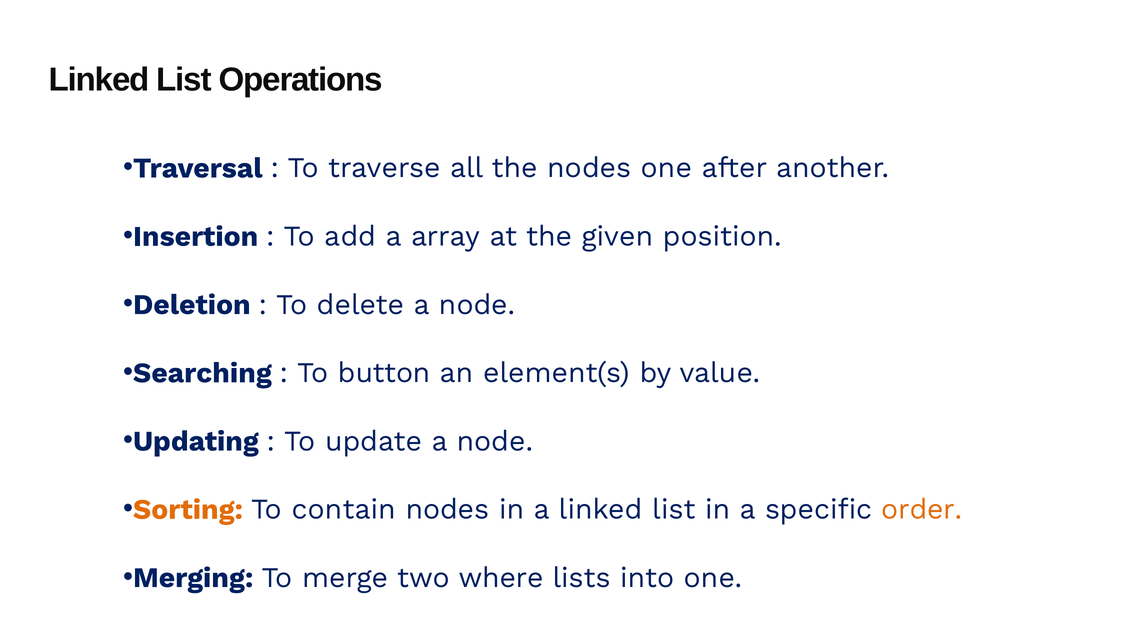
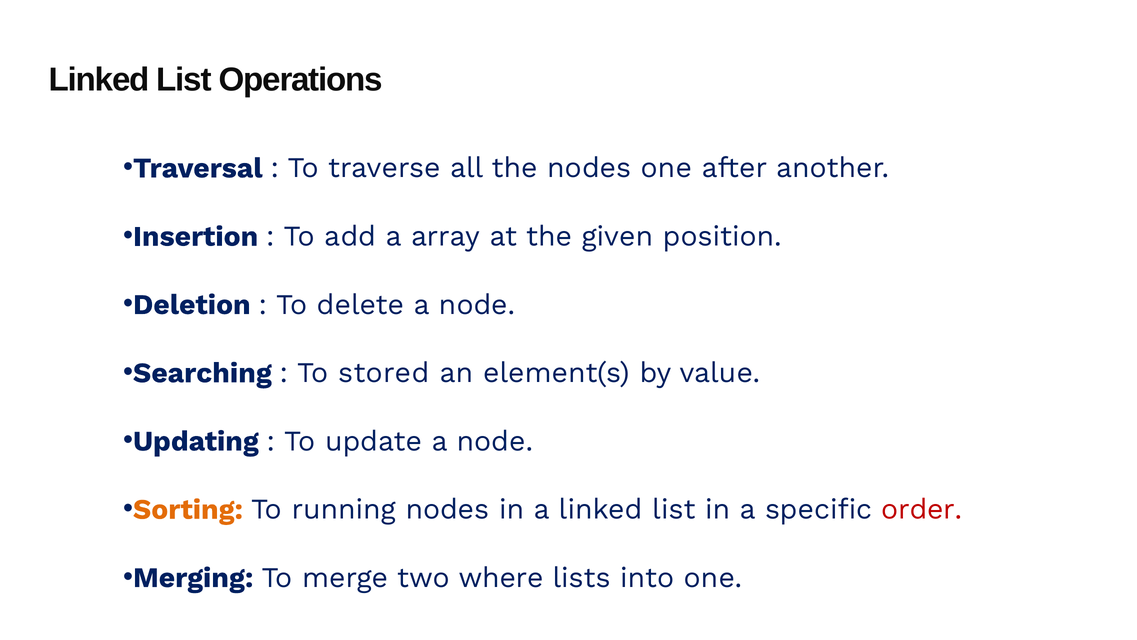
button: button -> stored (384, 373)
contain: contain -> running (344, 509)
order colour: orange -> red (922, 509)
